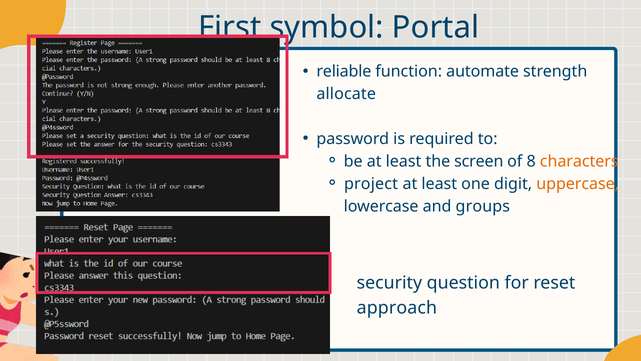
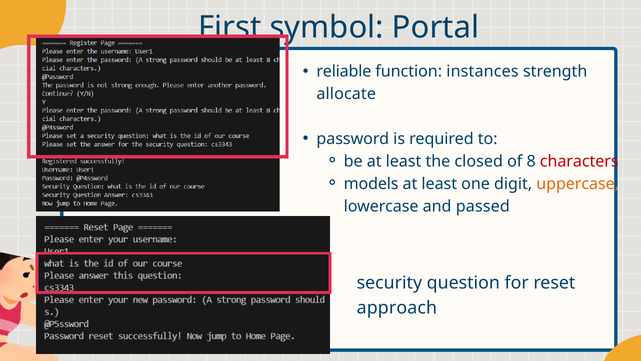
automate: automate -> instances (482, 72)
screen: screen -> closed (479, 161)
characters colour: orange -> red (579, 161)
project: project -> models (371, 184)
groups: groups -> passed (483, 206)
